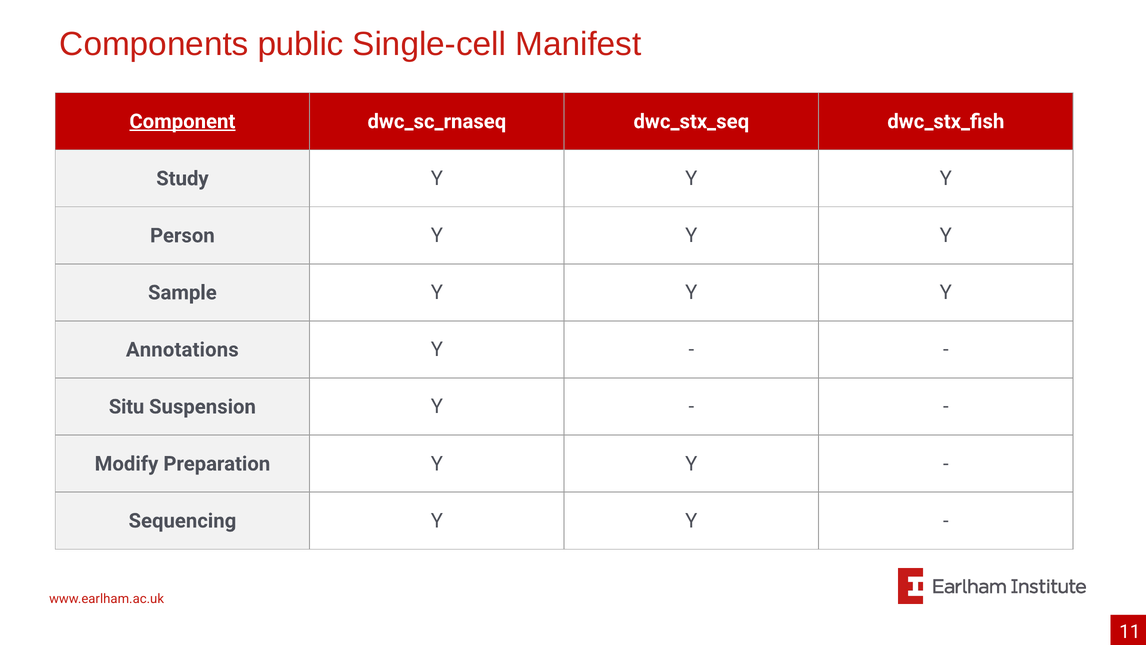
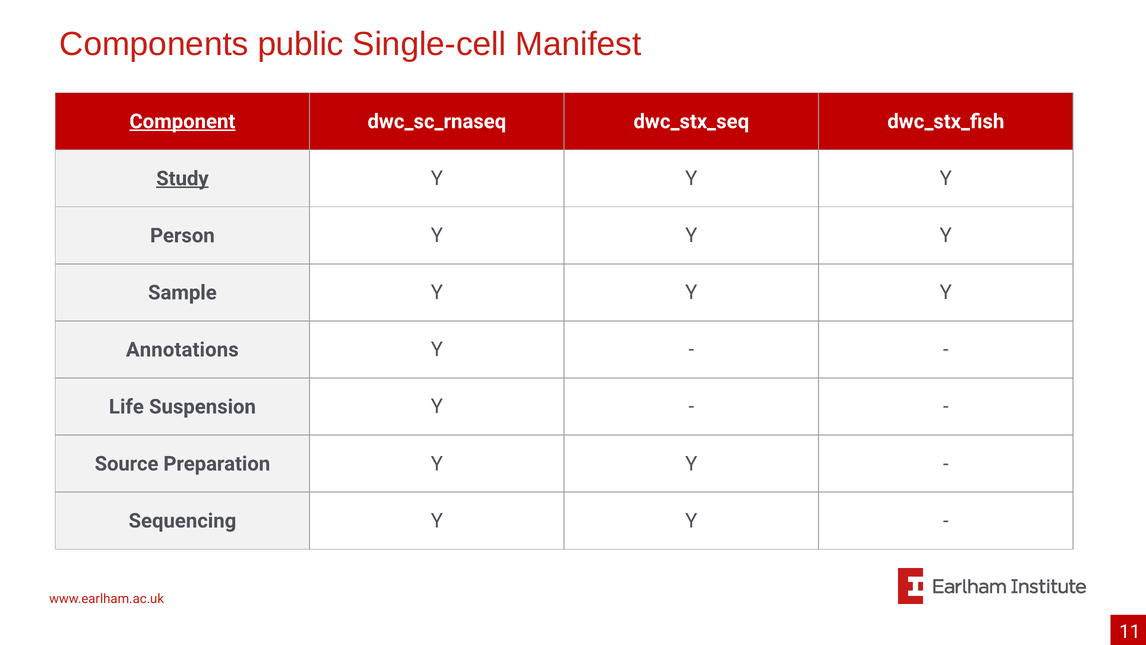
Study underline: none -> present (182, 178)
Situ: Situ -> Life (126, 407)
Modify: Modify -> Source (127, 464)
